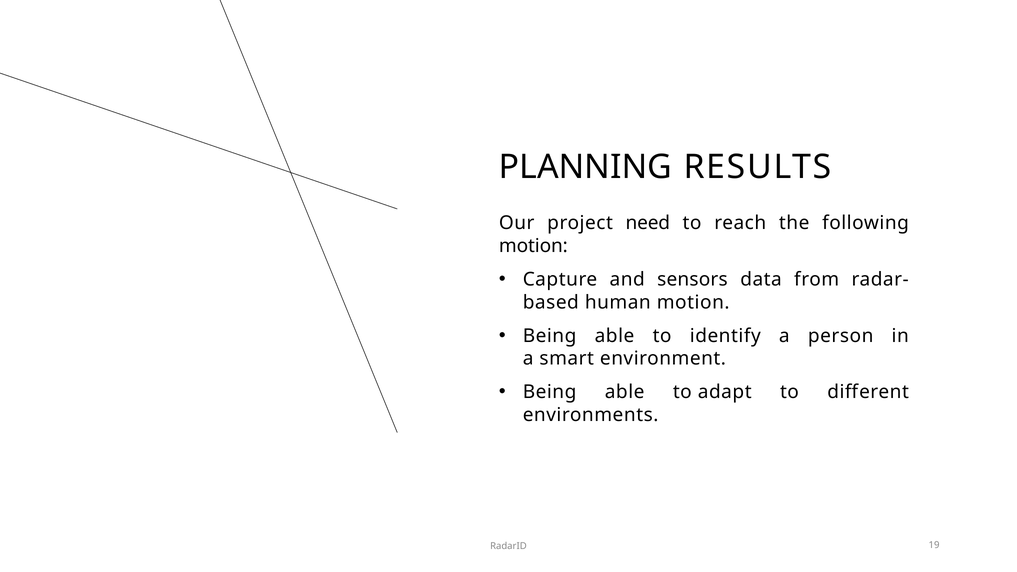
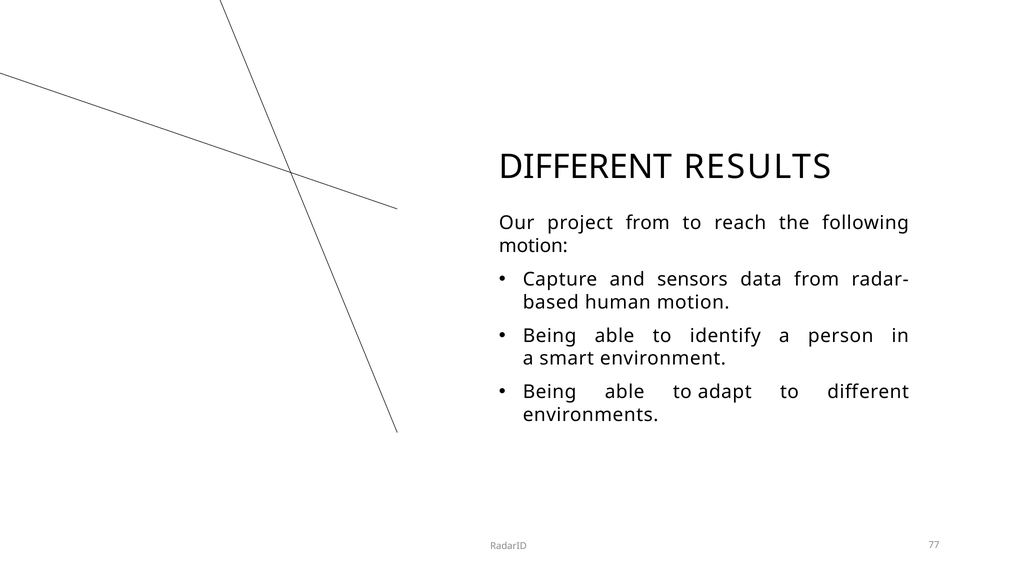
PLANNING: PLANNING -> DIFFERENT (586, 167)
project need: need -> from (648, 223)
19: 19 -> 77 (934, 545)
